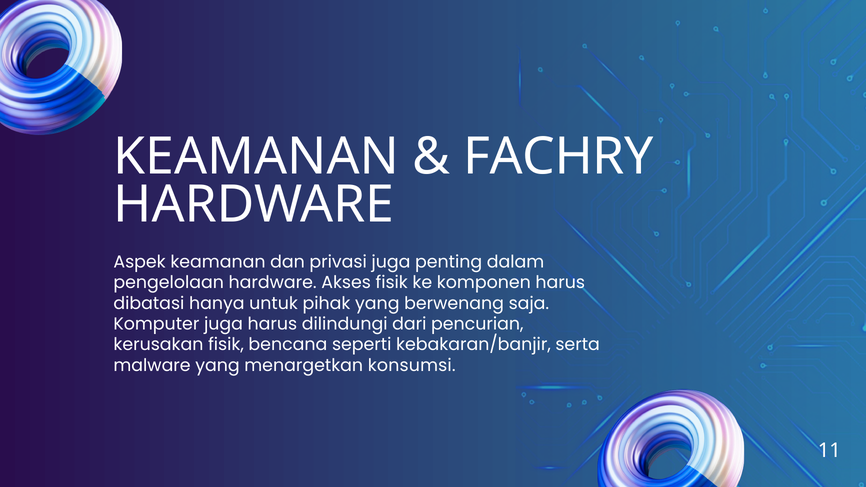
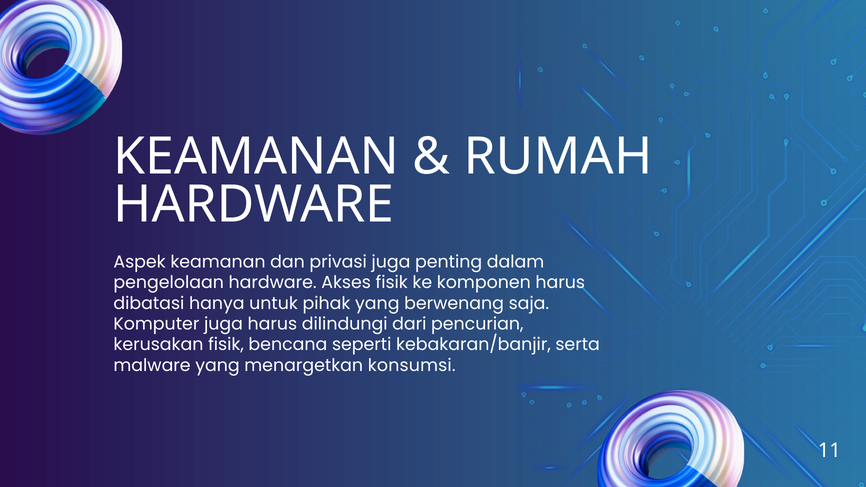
FACHRY: FACHRY -> RUMAH (558, 157)
